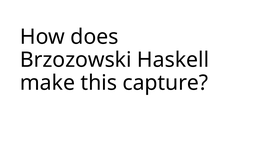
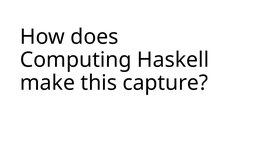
Brzozowski: Brzozowski -> Computing (76, 60)
